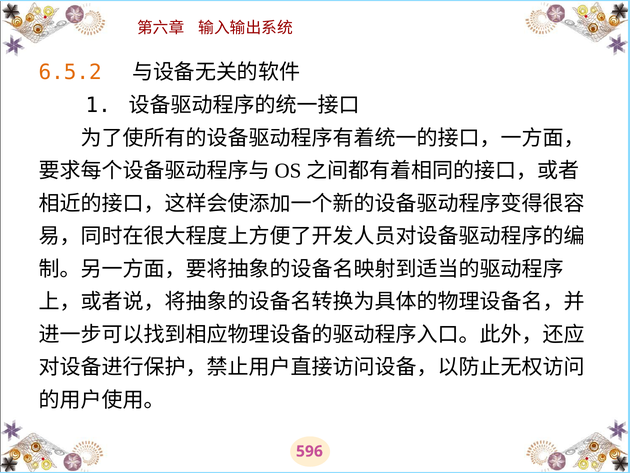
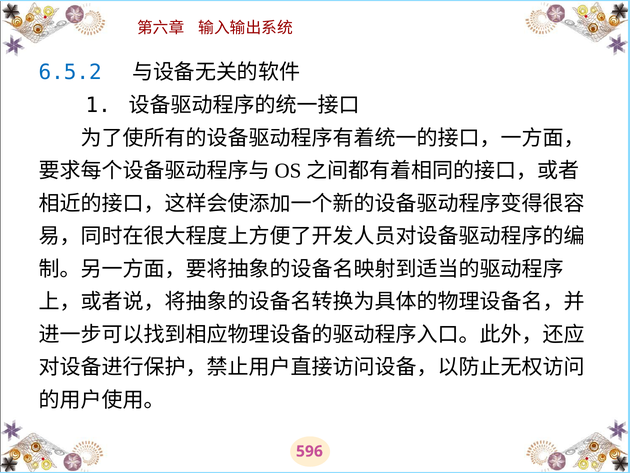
6.5.2 colour: orange -> blue (70, 72)
